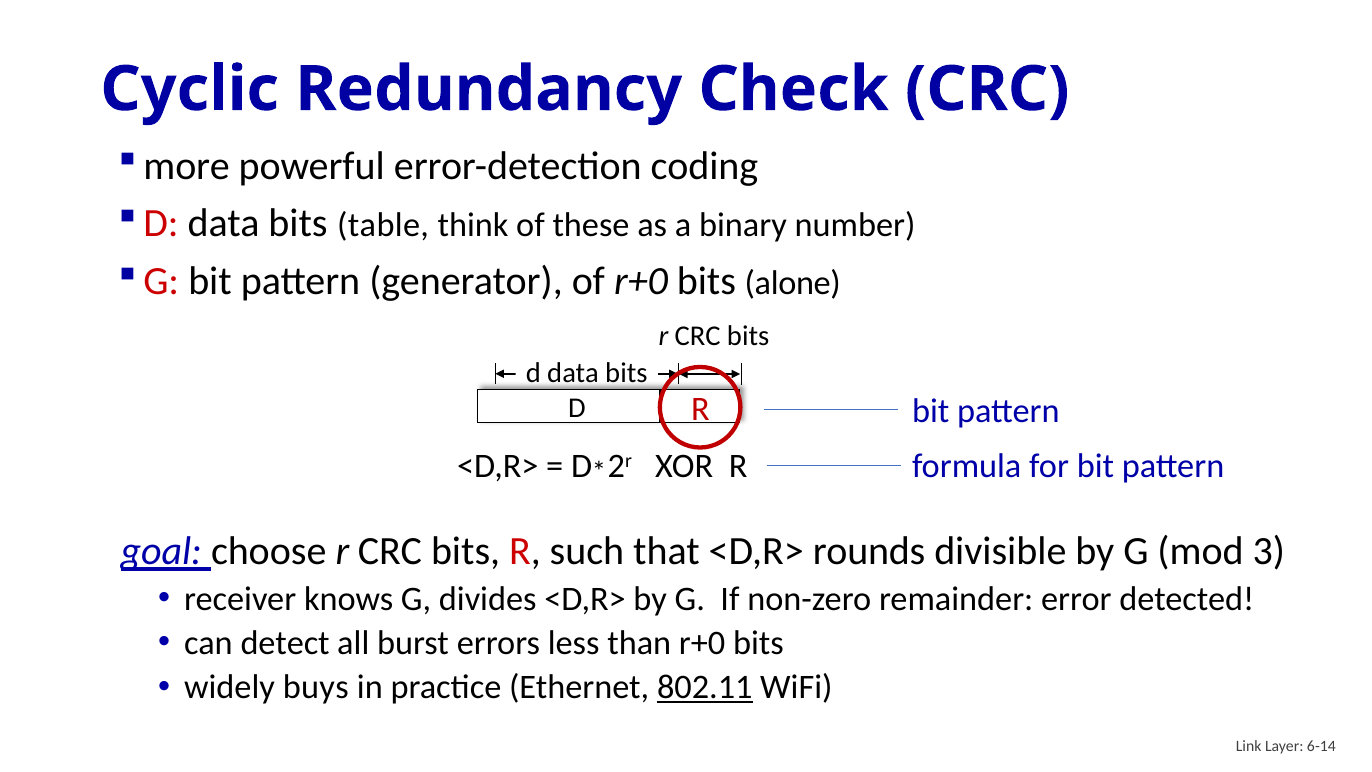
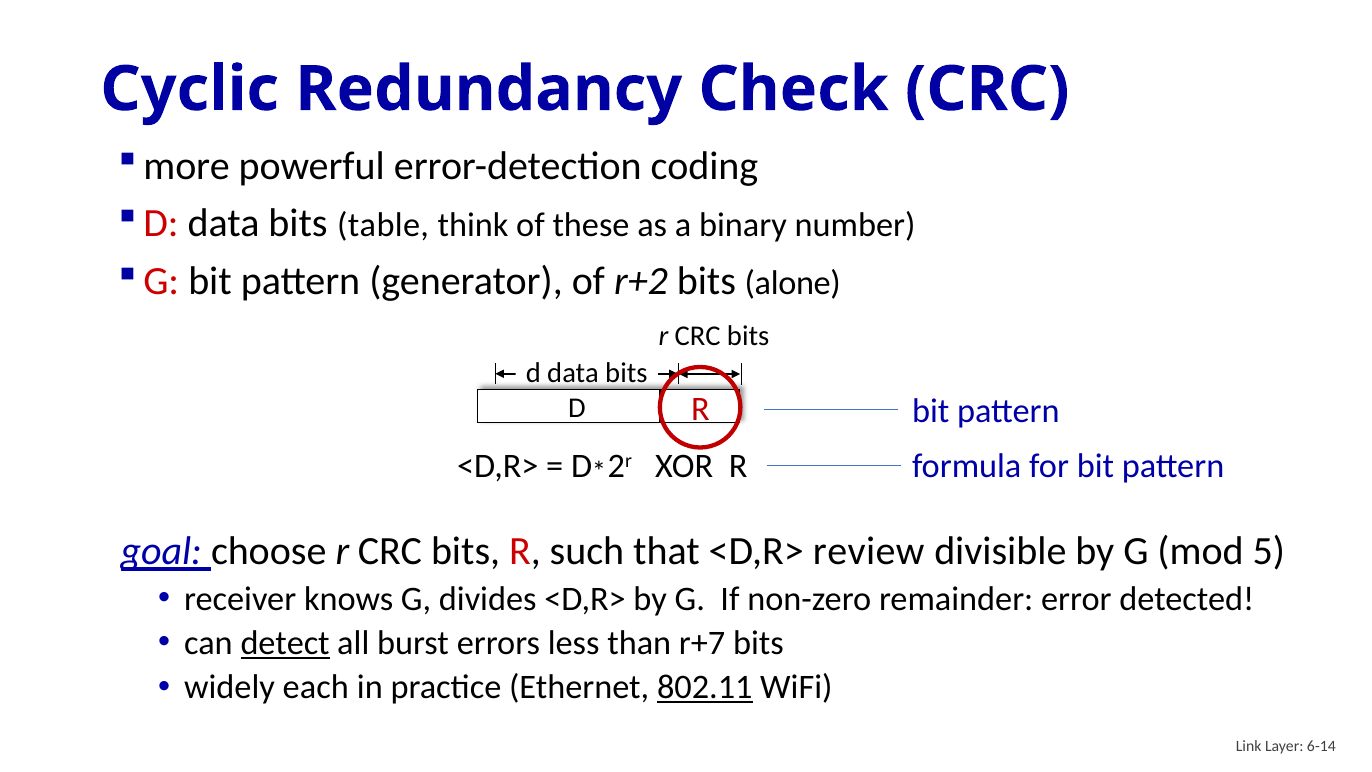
of r+0: r+0 -> r+2 (641, 281)
rounds: rounds -> review (869, 551)
3: 3 -> 5 (1269, 551)
detect underline: none -> present (285, 643)
than r+0: r+0 -> r+7 (702, 643)
buys: buys -> each (316, 687)
